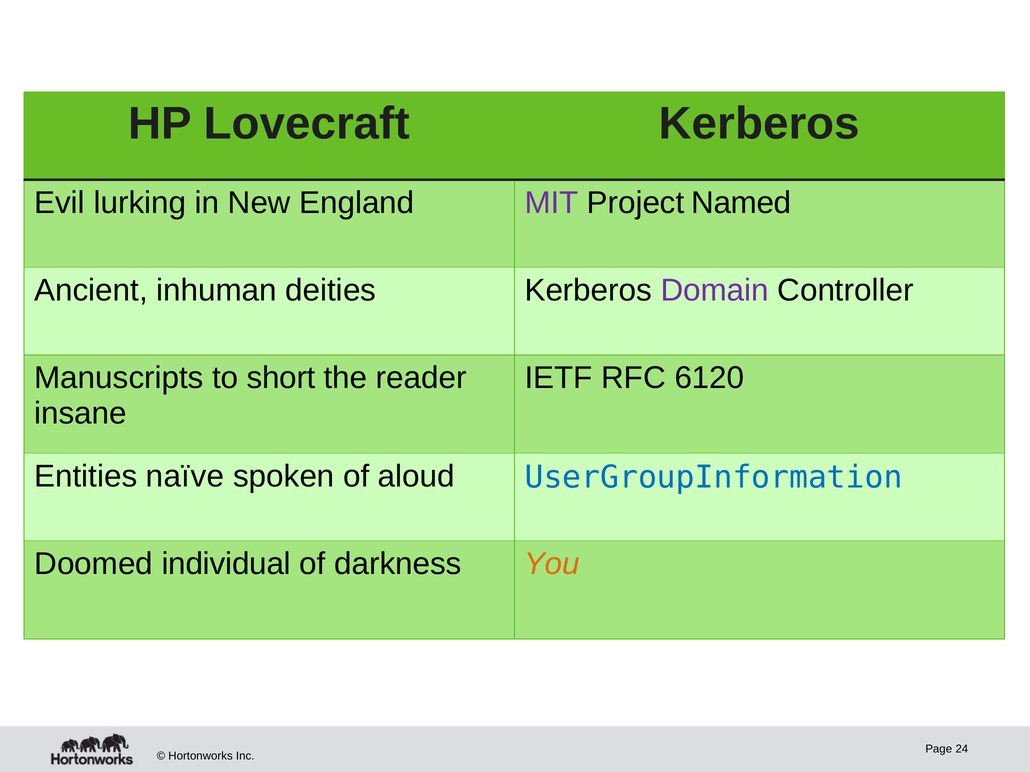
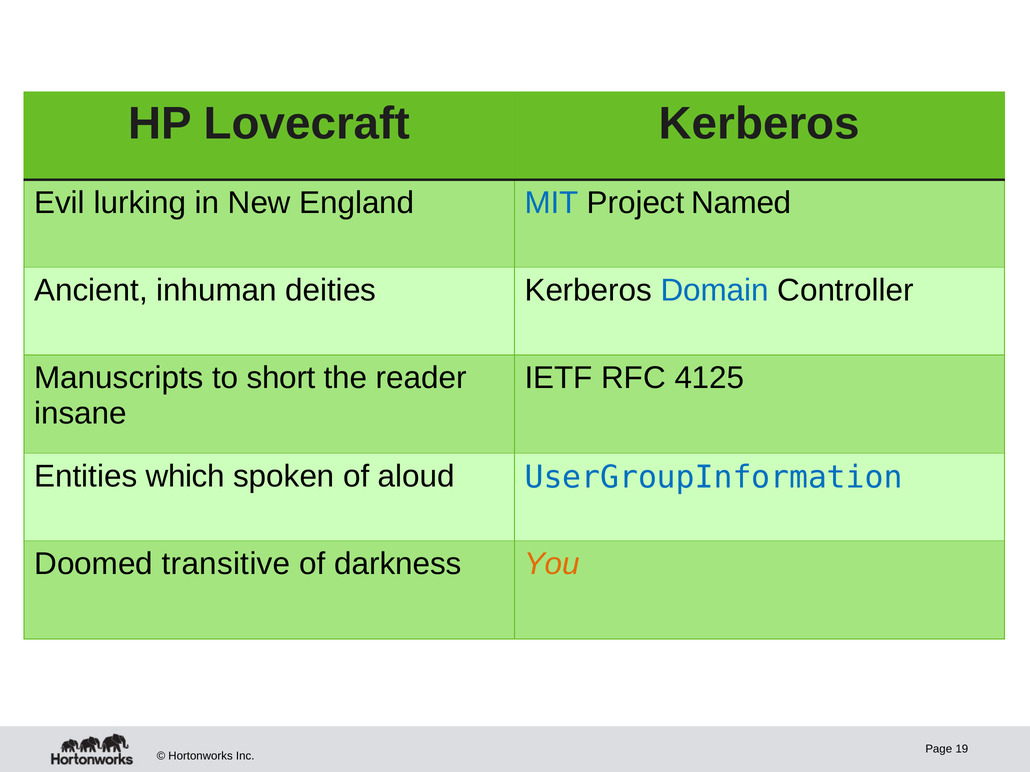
MIT colour: purple -> blue (552, 203)
Domain colour: purple -> blue (715, 291)
6120: 6120 -> 4125 (709, 378)
naïve: naïve -> which (185, 477)
individual: individual -> transitive (226, 564)
24: 24 -> 19 (962, 750)
